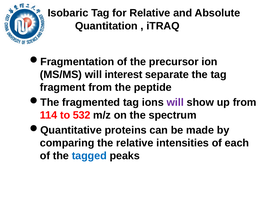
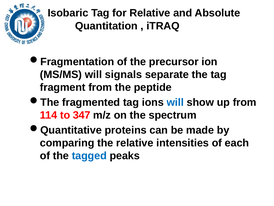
interest: interest -> signals (123, 74)
will colour: purple -> blue (175, 102)
532: 532 -> 347 (82, 115)
